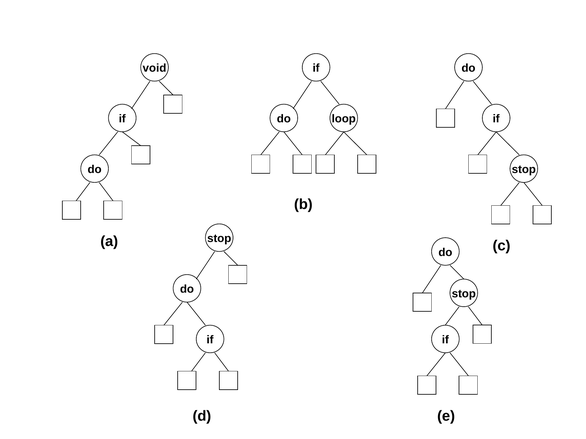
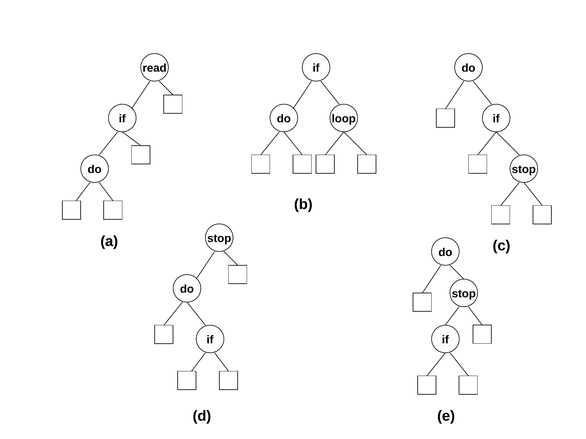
void: void -> read (155, 68)
